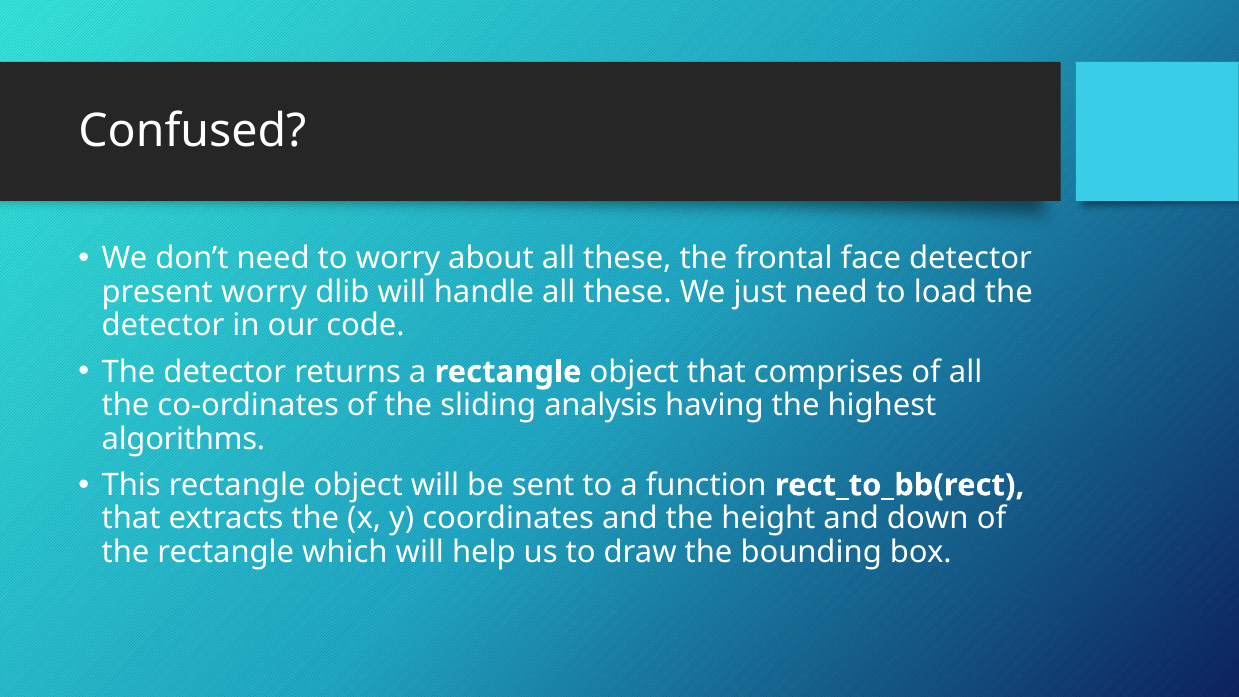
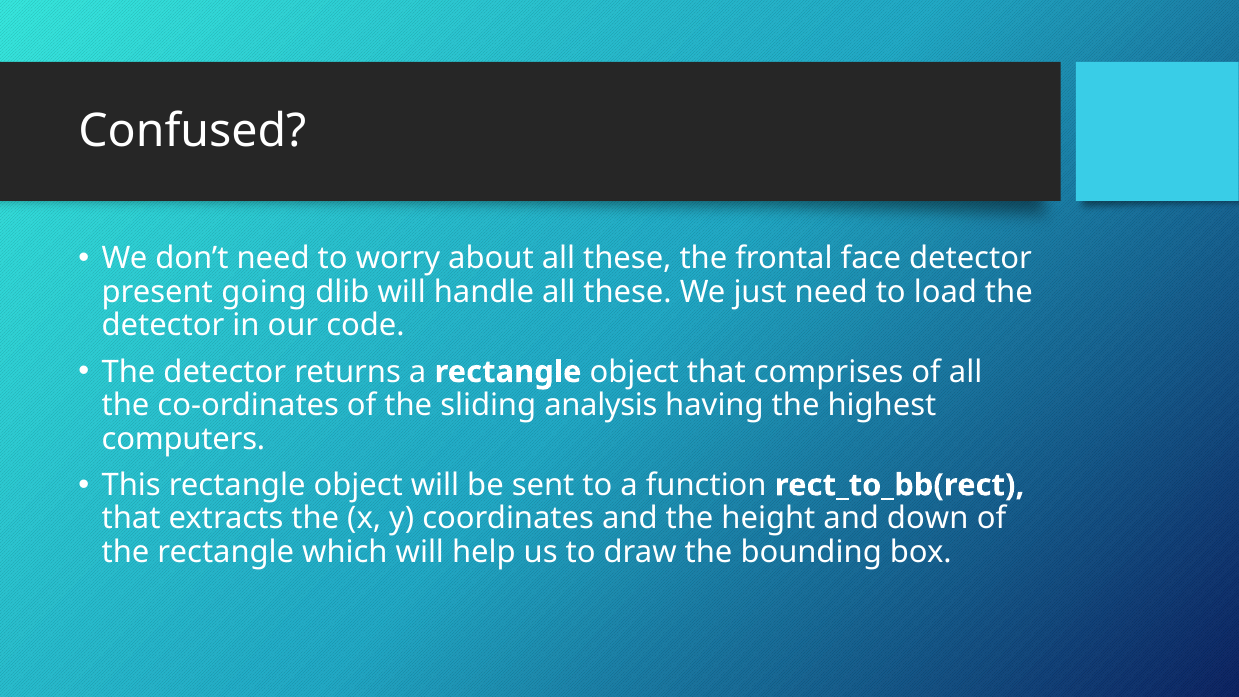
present worry: worry -> going (264, 292)
algorithms: algorithms -> computers (183, 439)
